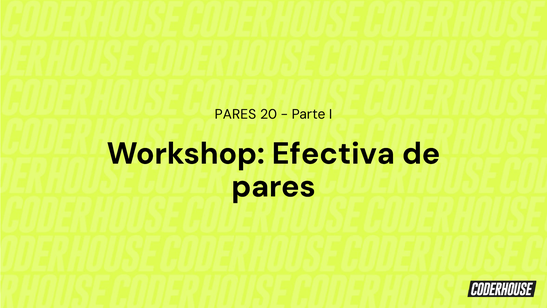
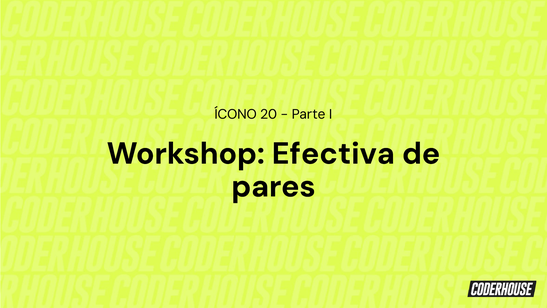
PARES: PARES -> ÍCONO (236, 114)
